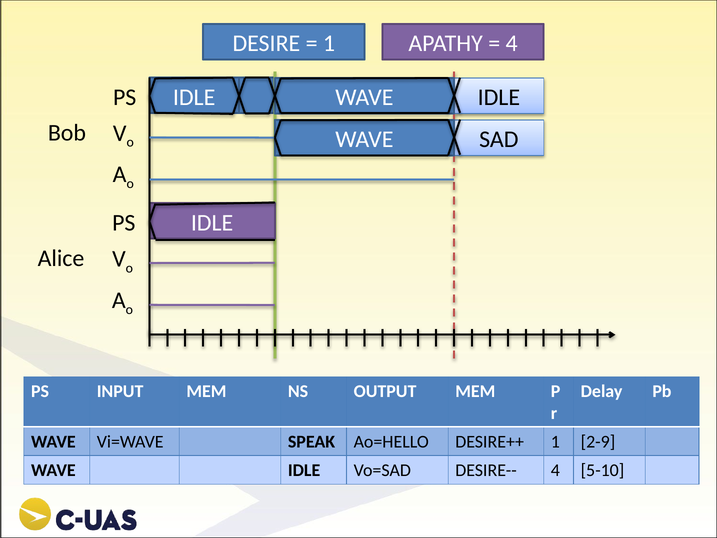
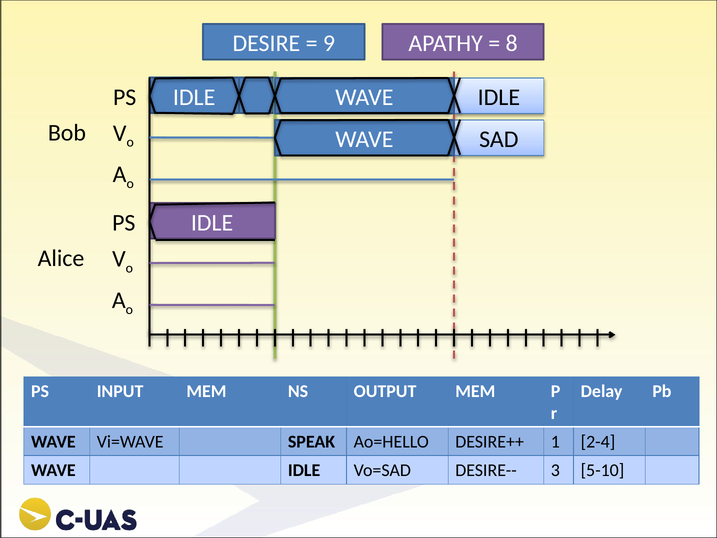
1: 1 -> 9 (329, 43)
4: 4 -> 8 (512, 43)
2-9: 2-9 -> 2-4 (598, 441)
DESIRE-- 4: 4 -> 3 (555, 470)
